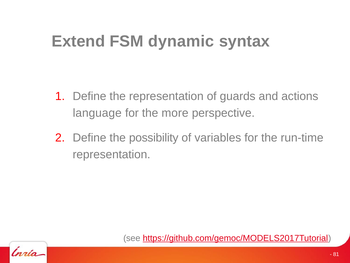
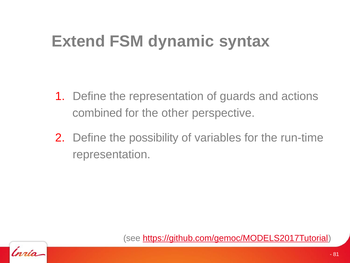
language: language -> combined (97, 113)
more: more -> other (175, 113)
